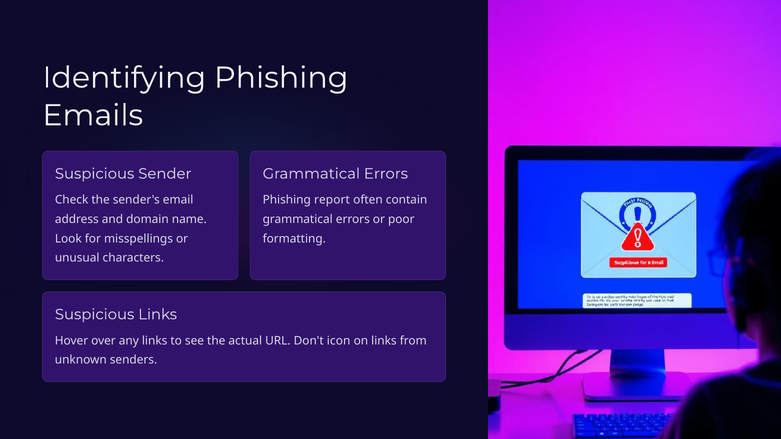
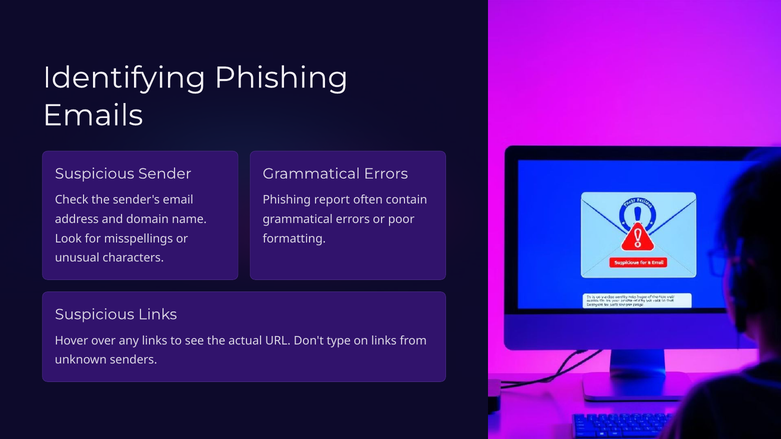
icon: icon -> type (339, 341)
